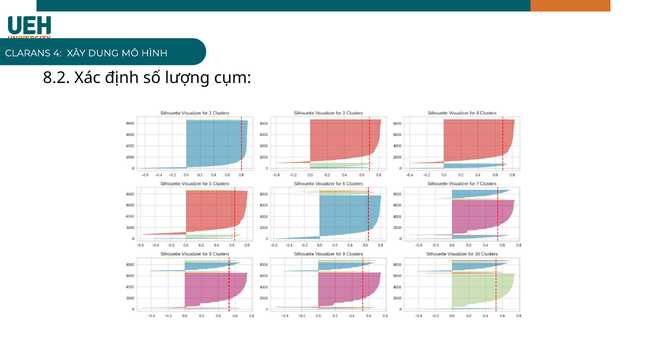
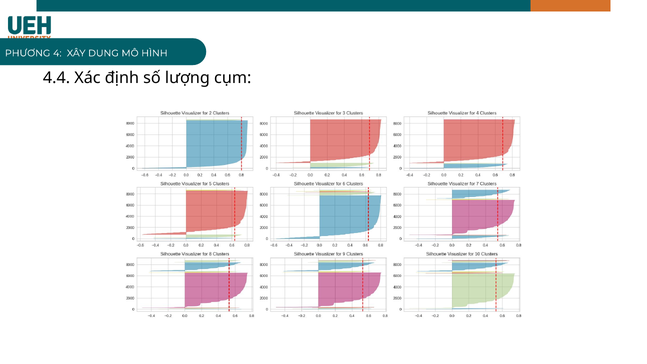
CLARANS: CLARANS -> PHƯƠNG (28, 53)
8.2: 8.2 -> 4.4 (57, 78)
